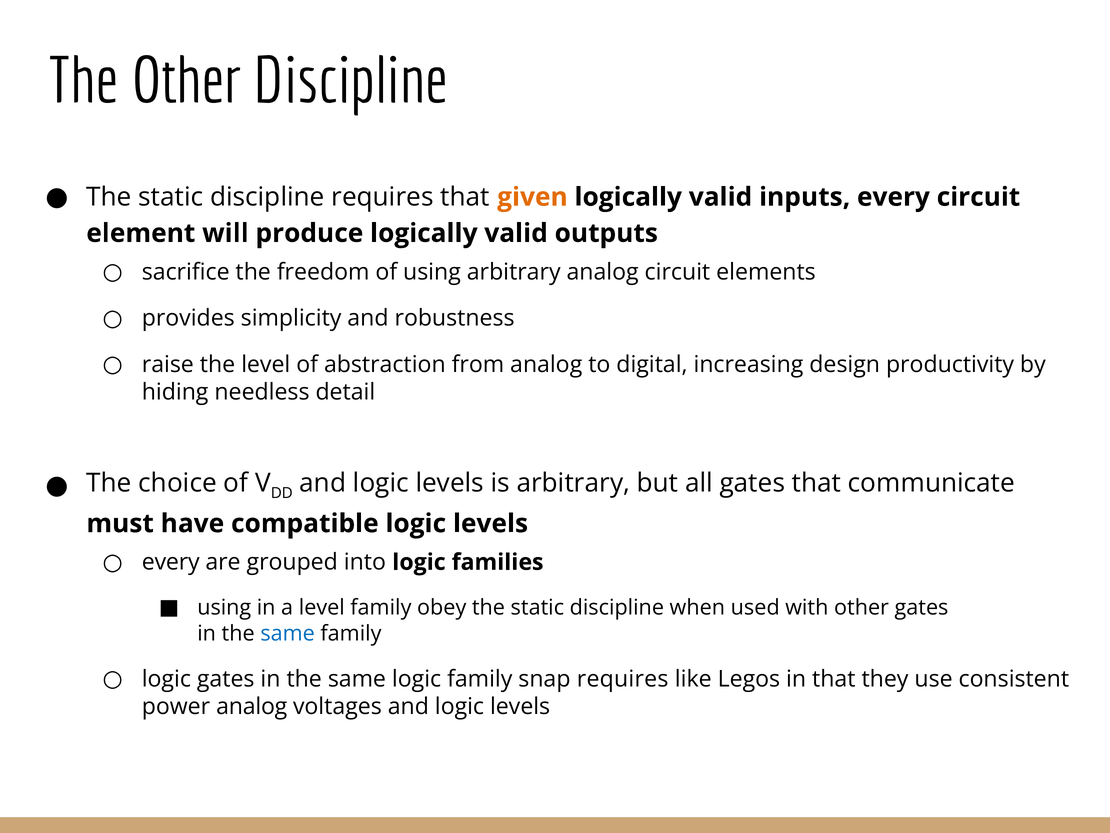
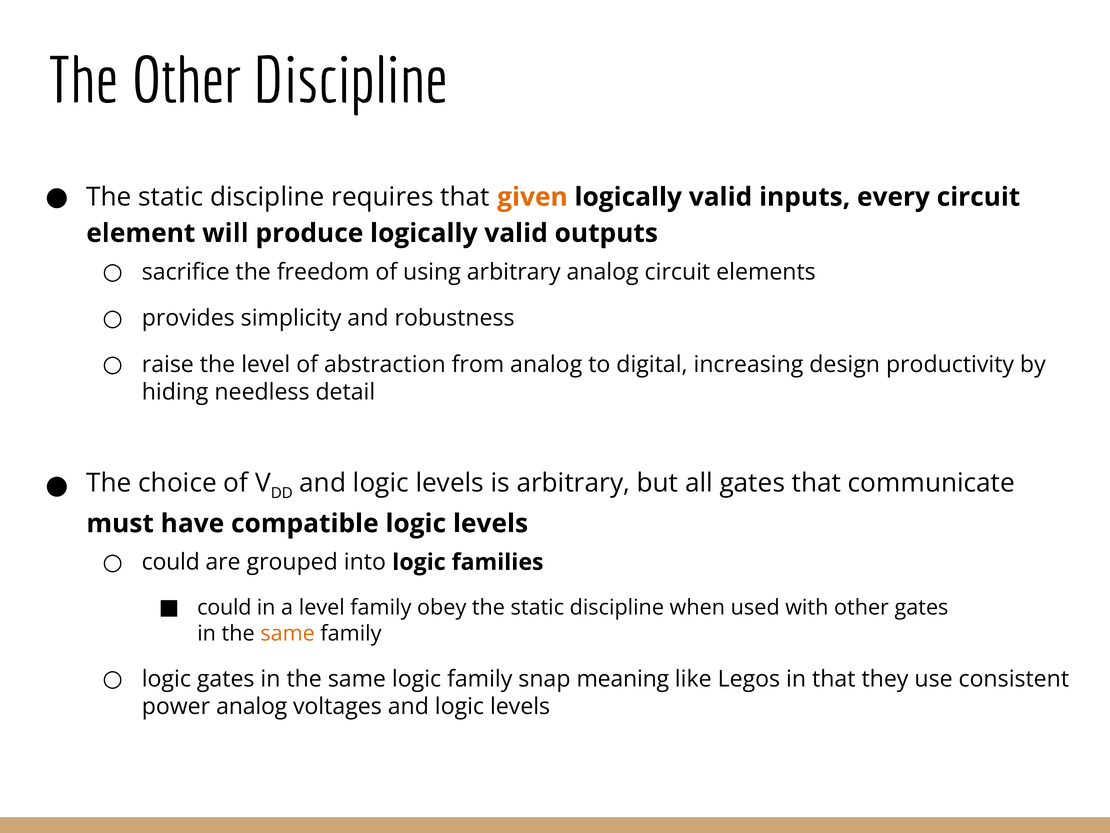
every: every -> could (171, 562)
using: using -> could (224, 607)
same colour: blue -> orange (288, 633)
snap requires: requires -> meaning (623, 679)
